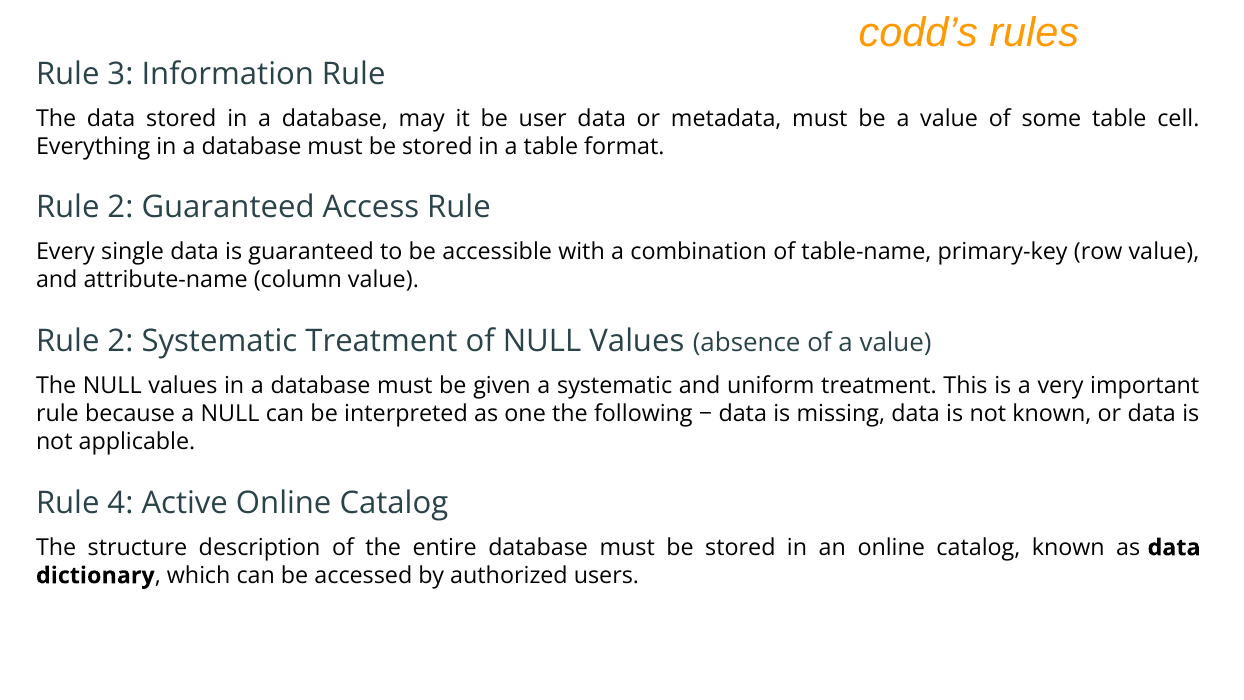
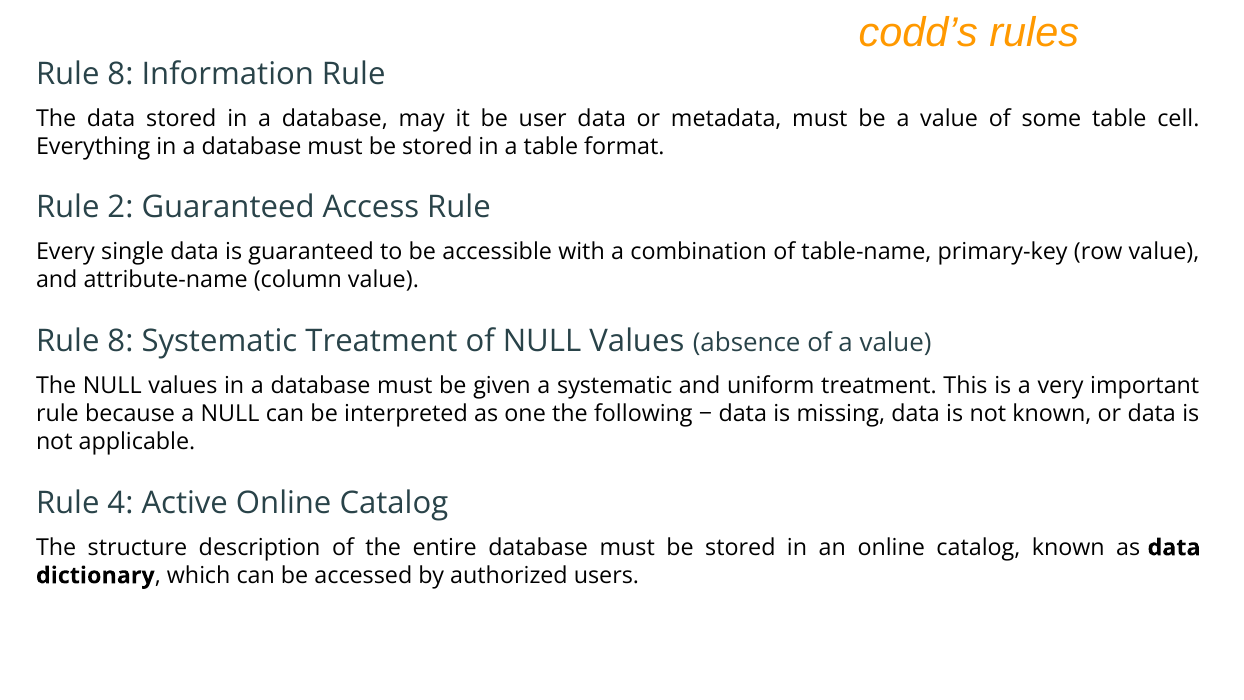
3: 3 -> 8 (120, 74)
2: 2 -> 8 (120, 341)
